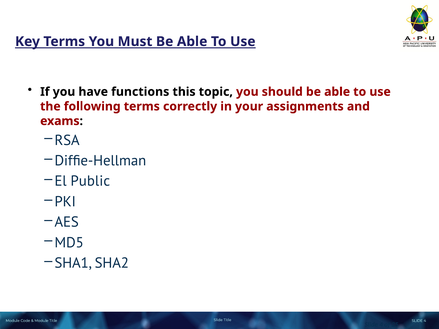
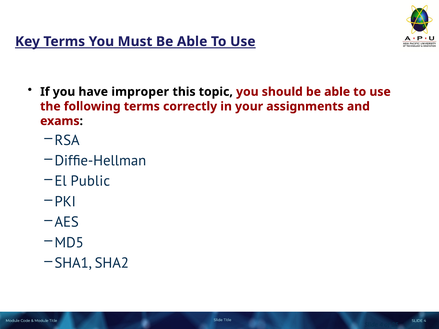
functions: functions -> improper (140, 92)
